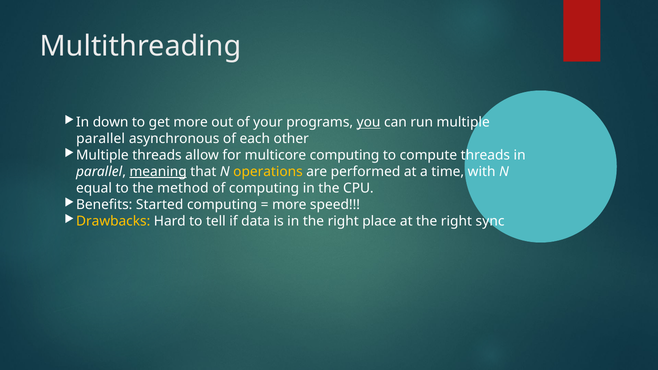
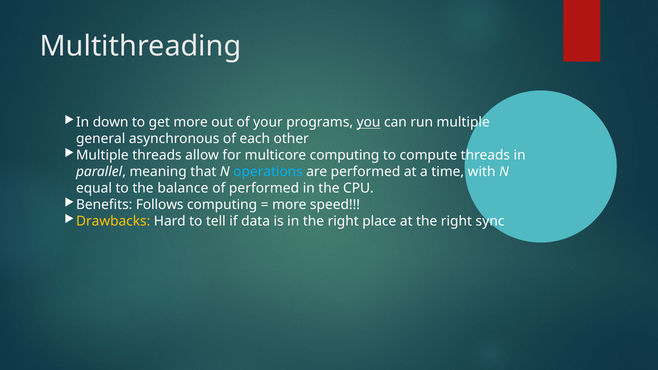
parallel: parallel -> general (101, 139)
meaning underline: present -> none (158, 172)
operations colour: yellow -> light blue (268, 172)
method: method -> balance (183, 188)
of computing: computing -> performed (264, 188)
Started: Started -> Follows (160, 205)
